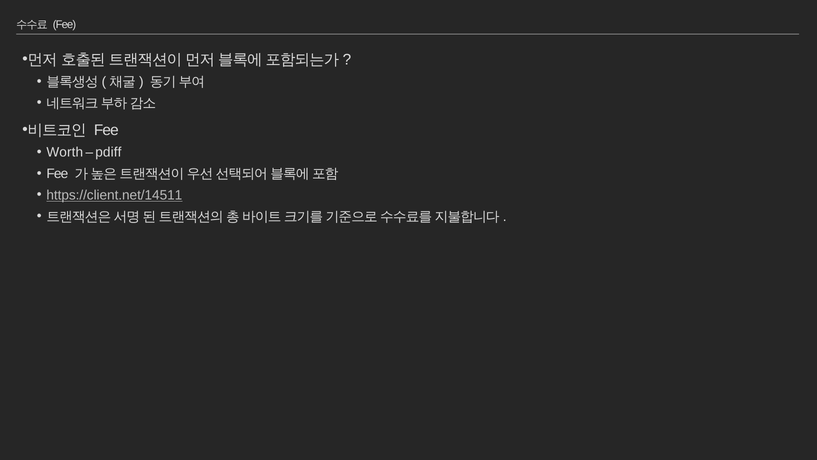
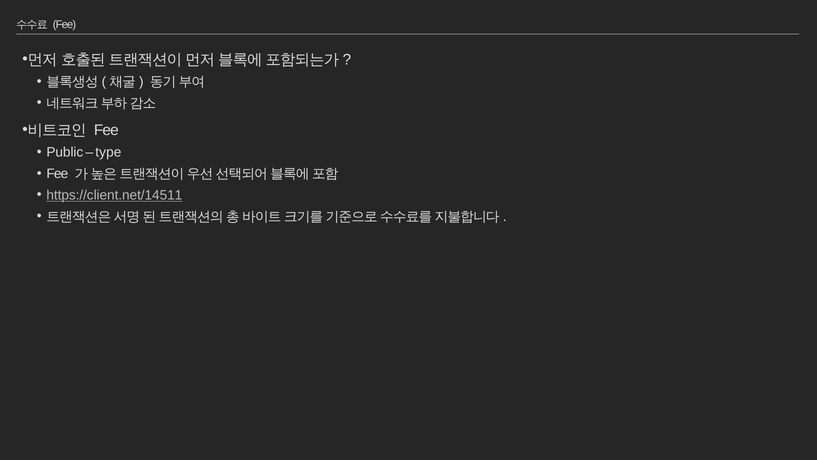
Worth: Worth -> Public (65, 152)
pdiff: pdiff -> type (108, 152)
